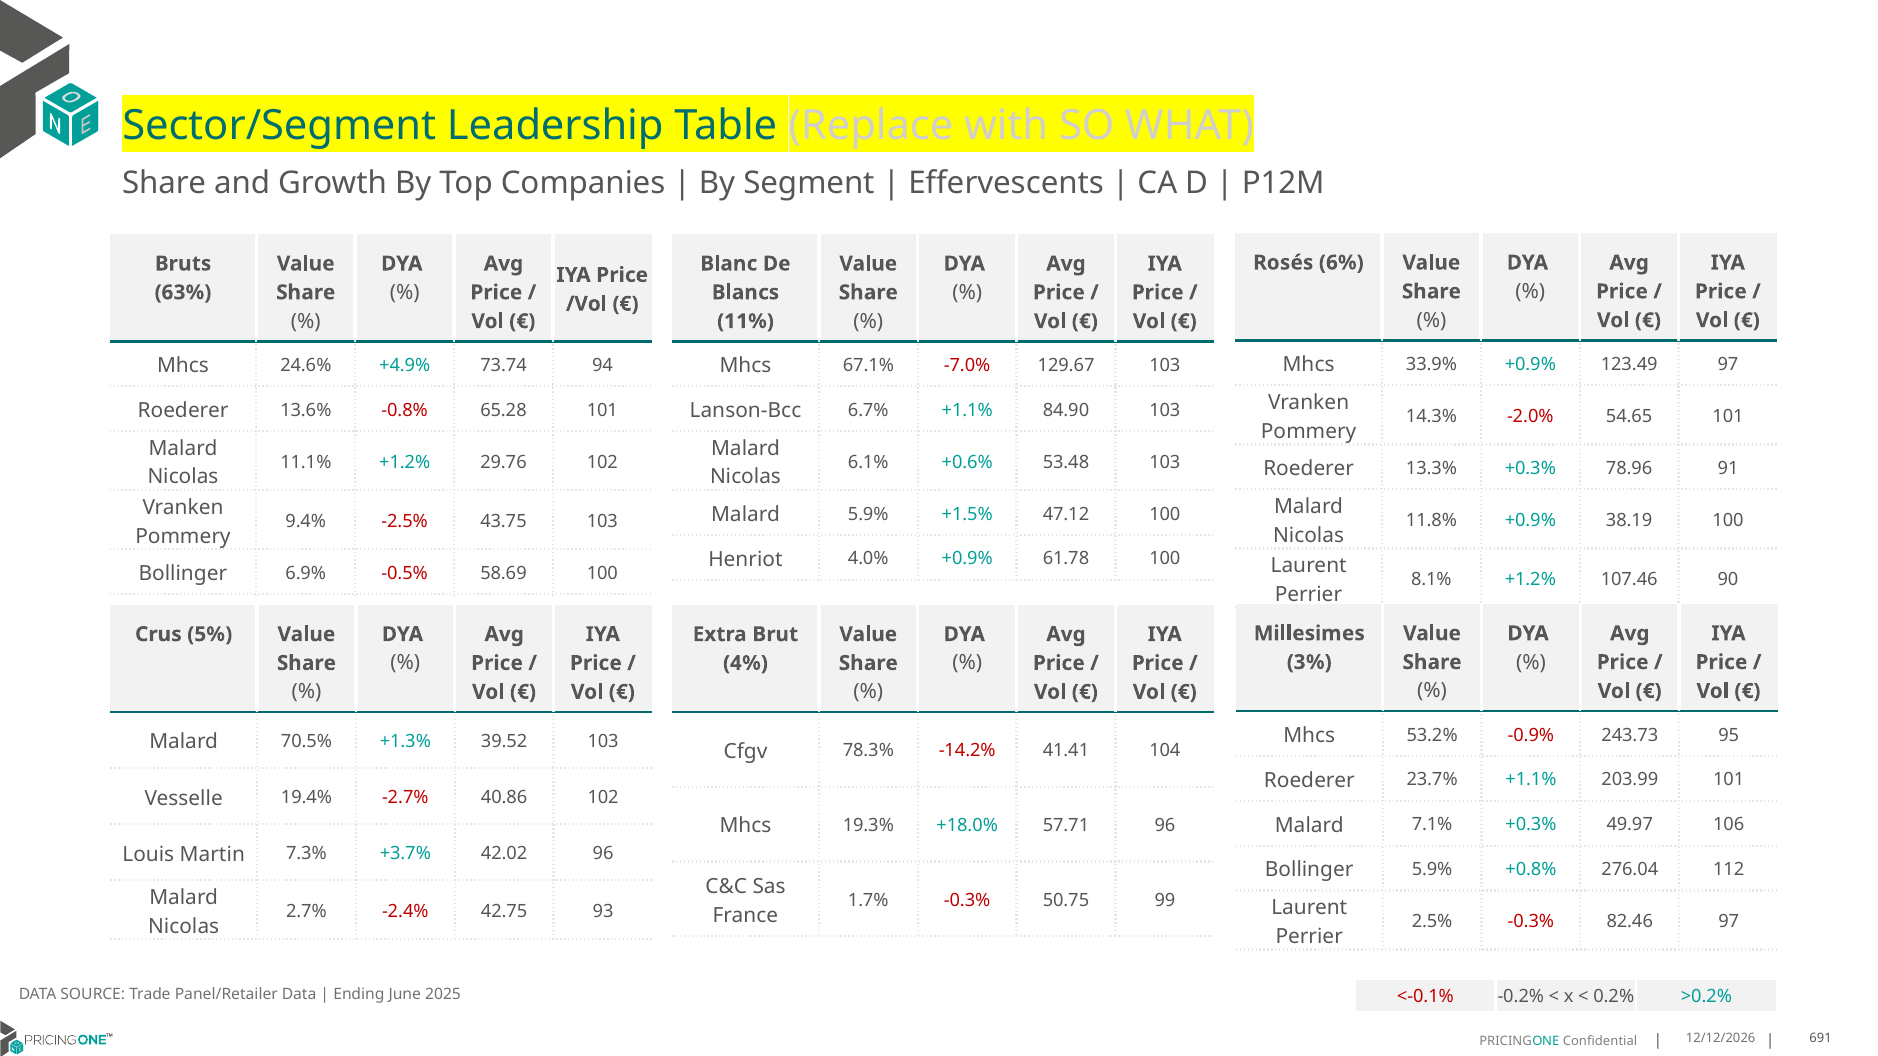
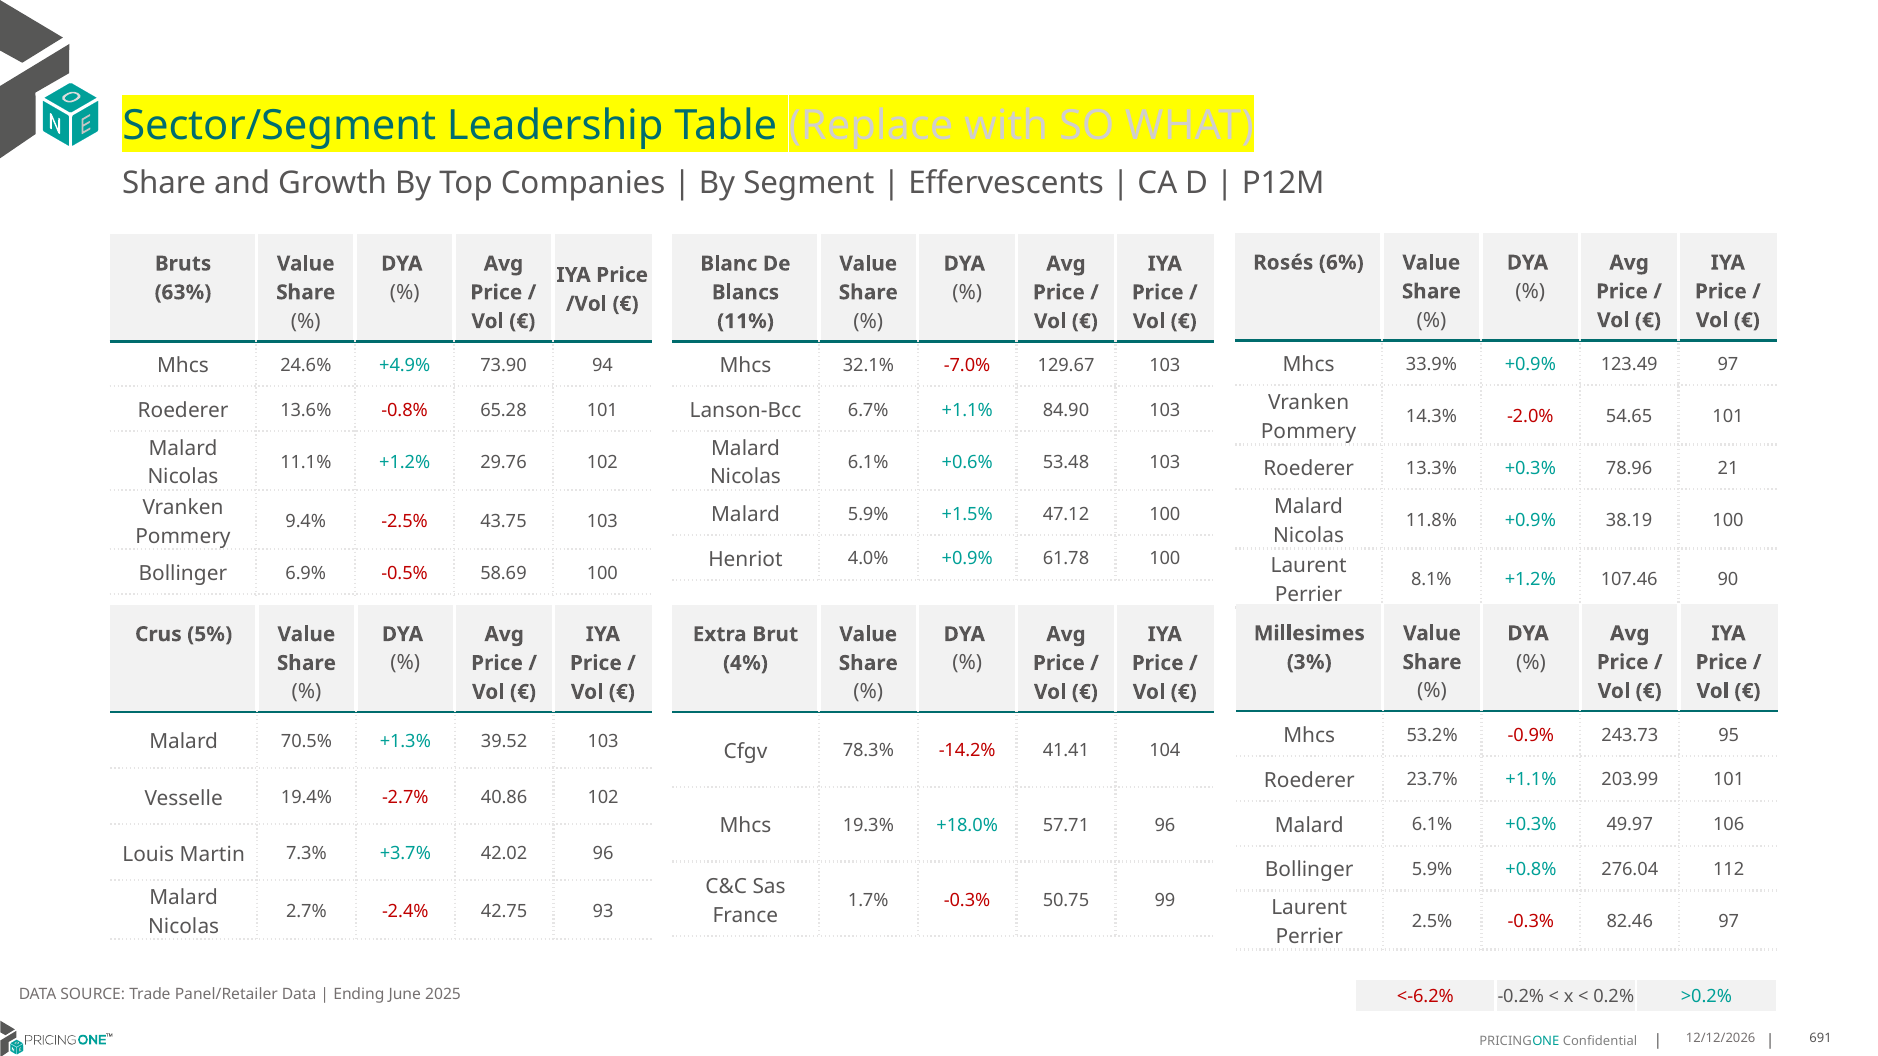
73.74: 73.74 -> 73.90 (504, 366)
67.1%: 67.1% -> 32.1% (868, 366)
91: 91 -> 21 (1728, 469)
Malard 7.1%: 7.1% -> 6.1% (1432, 825)
<-0.1%: <-0.1% -> <-6.2% (1425, 997)
